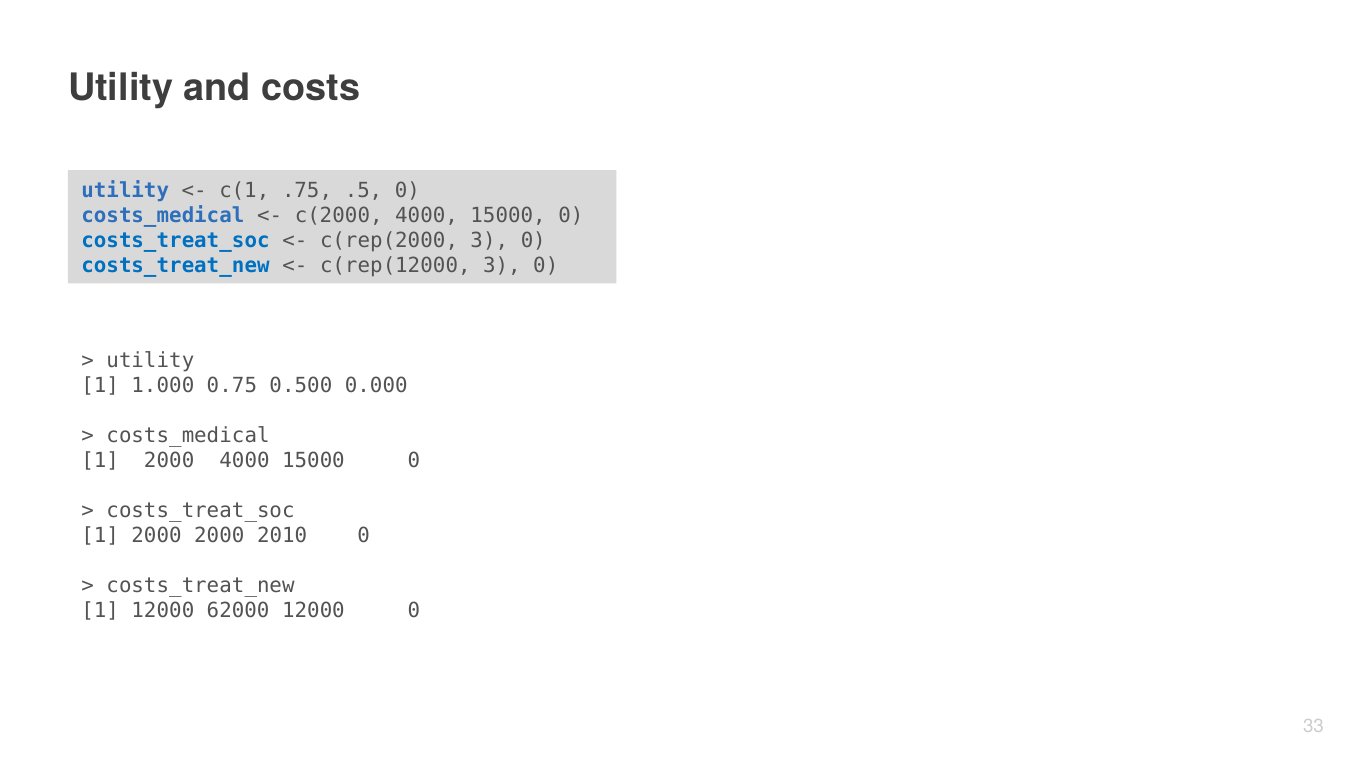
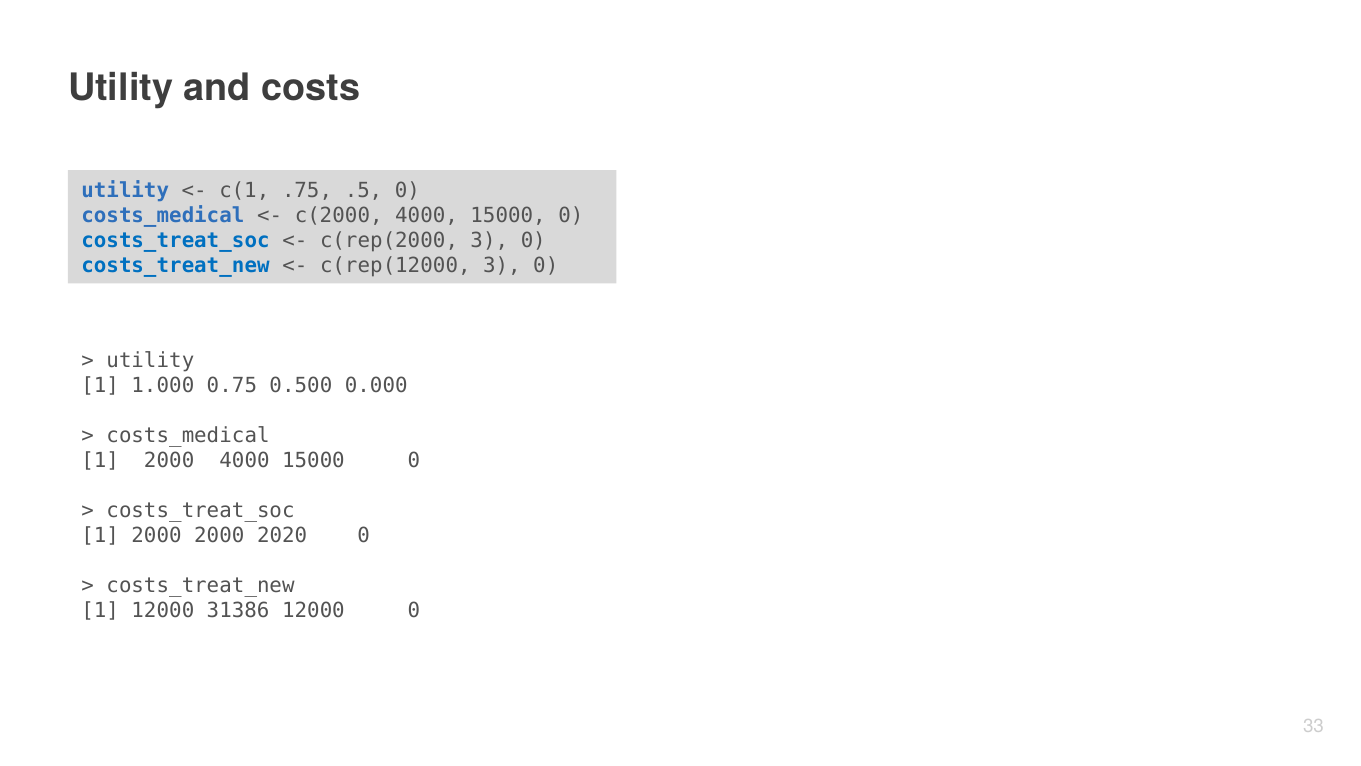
2010: 2010 -> 2020 (282, 536)
62000: 62000 -> 31386 (238, 611)
